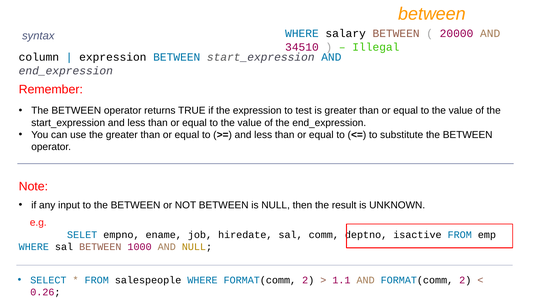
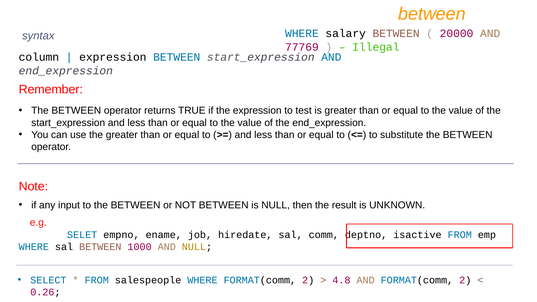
34510: 34510 -> 77769 (302, 47)
1.1: 1.1 -> 4.8 (341, 280)
